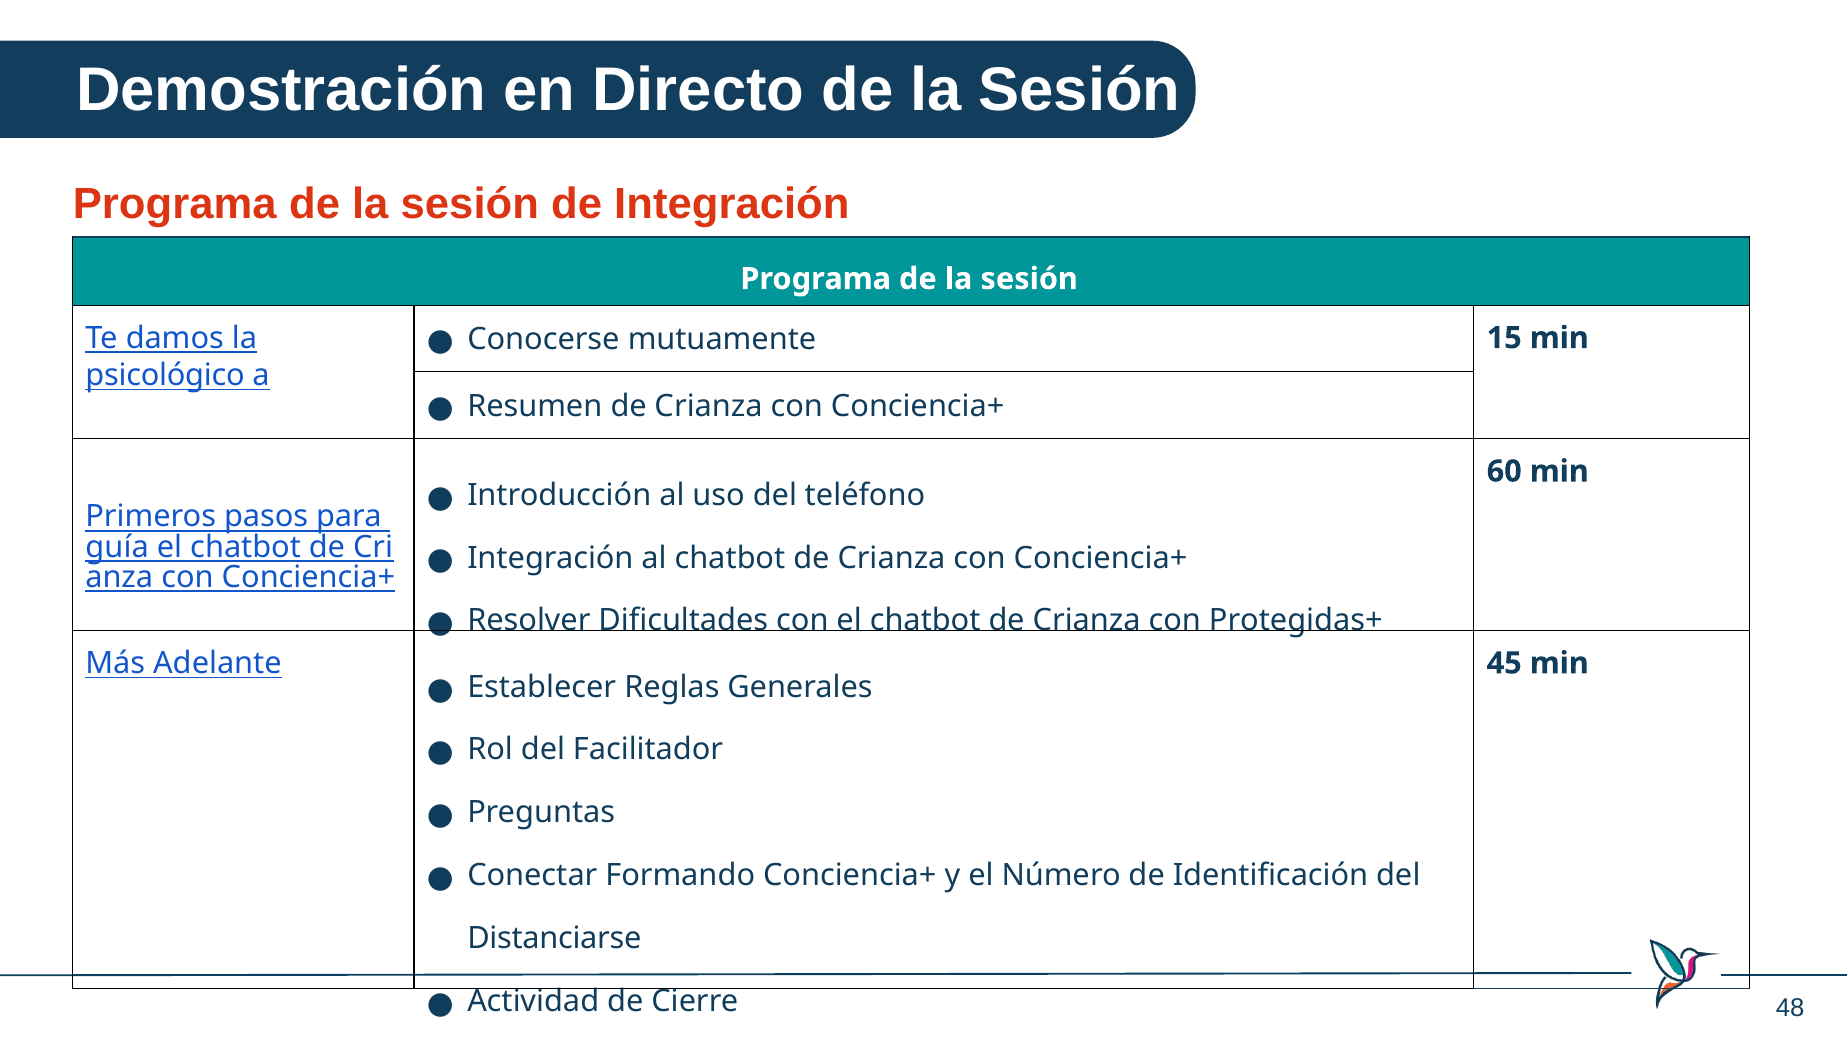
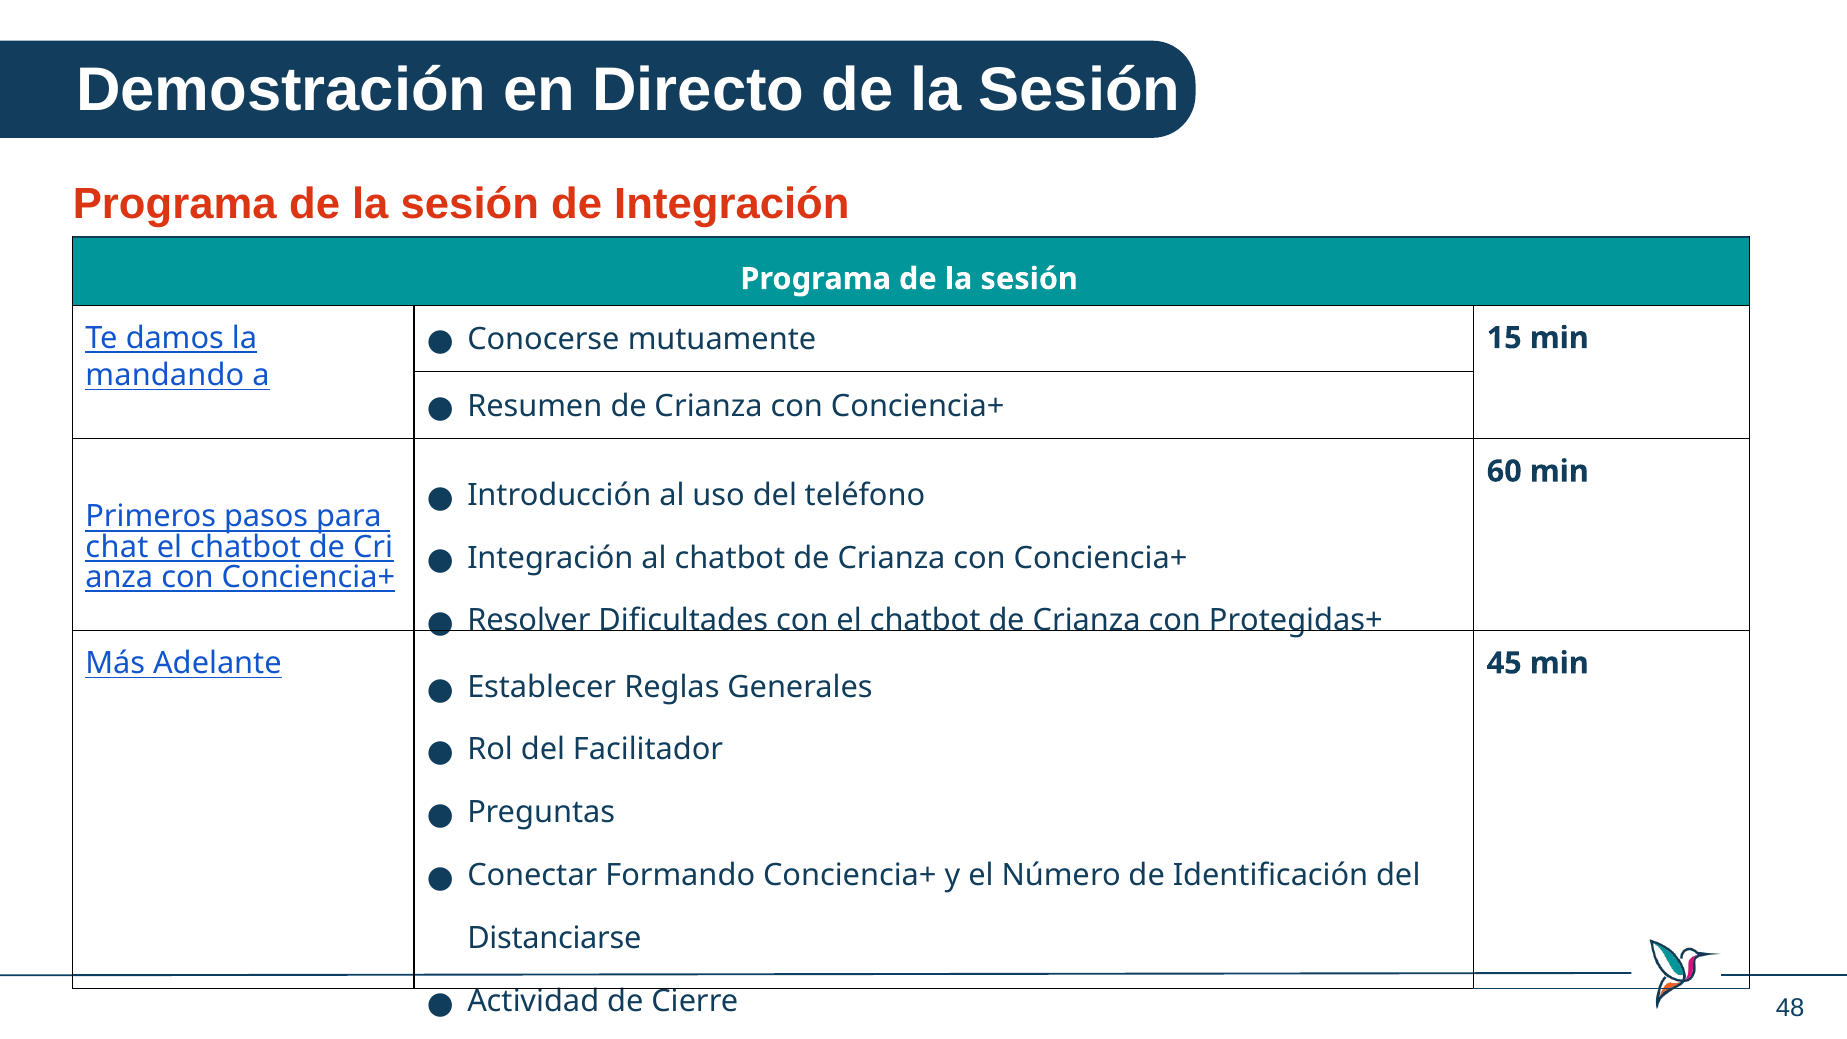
psicológico: psicológico -> mandando (165, 376)
guía: guía -> chat (117, 547)
